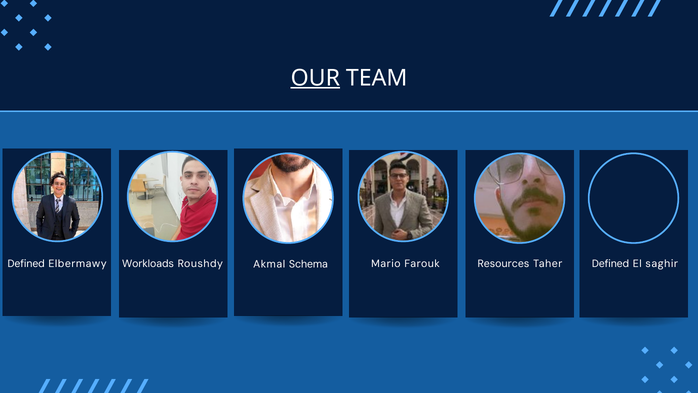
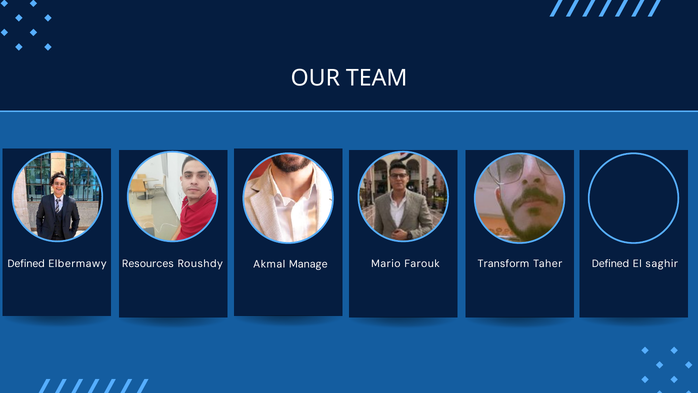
OUR underline: present -> none (315, 78)
Workloads: Workloads -> Resources (148, 264)
Schema: Schema -> Manage (308, 264)
Resources: Resources -> Transform (503, 264)
